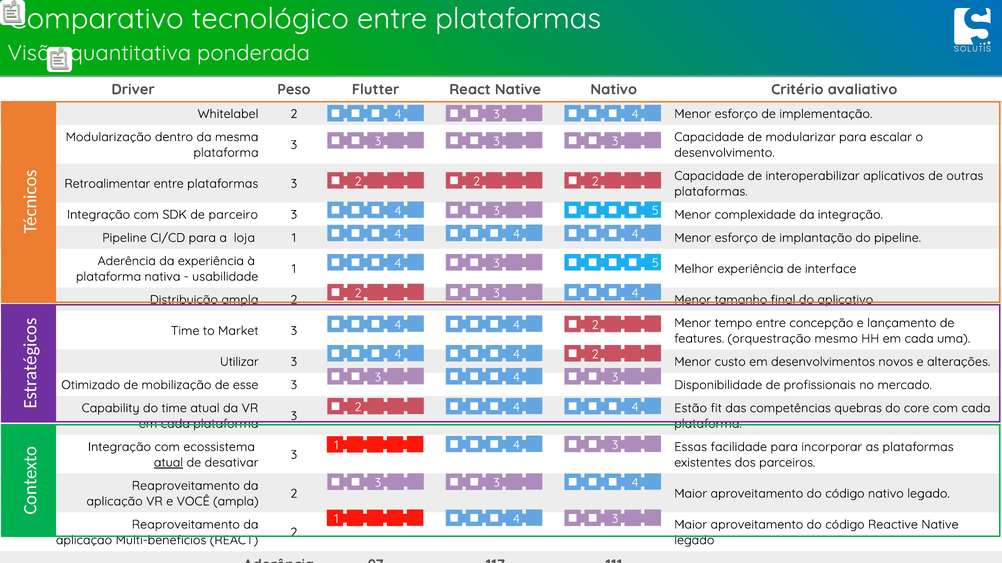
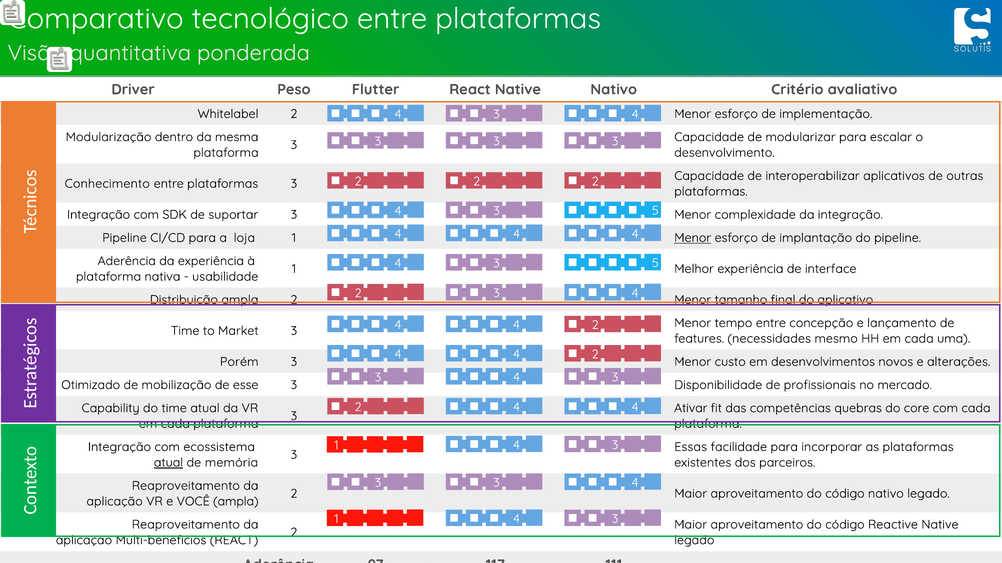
Retroalimentar: Retroalimentar -> Conhecimento (107, 184)
parceiro: parceiro -> suportar (233, 215)
Menor underline: none -> present (693, 238)
orquestração: orquestração -> necessidades (769, 339)
Utilizar: Utilizar -> Porém (239, 362)
Estão: Estão -> Ativar (691, 409)
desativar: desativar -> memória (231, 463)
